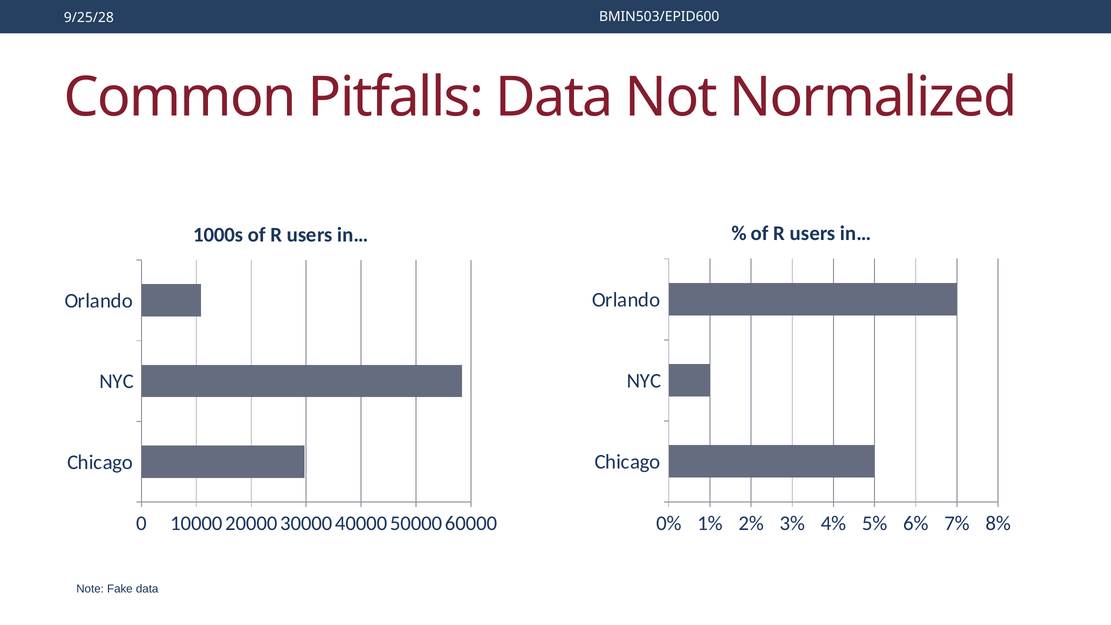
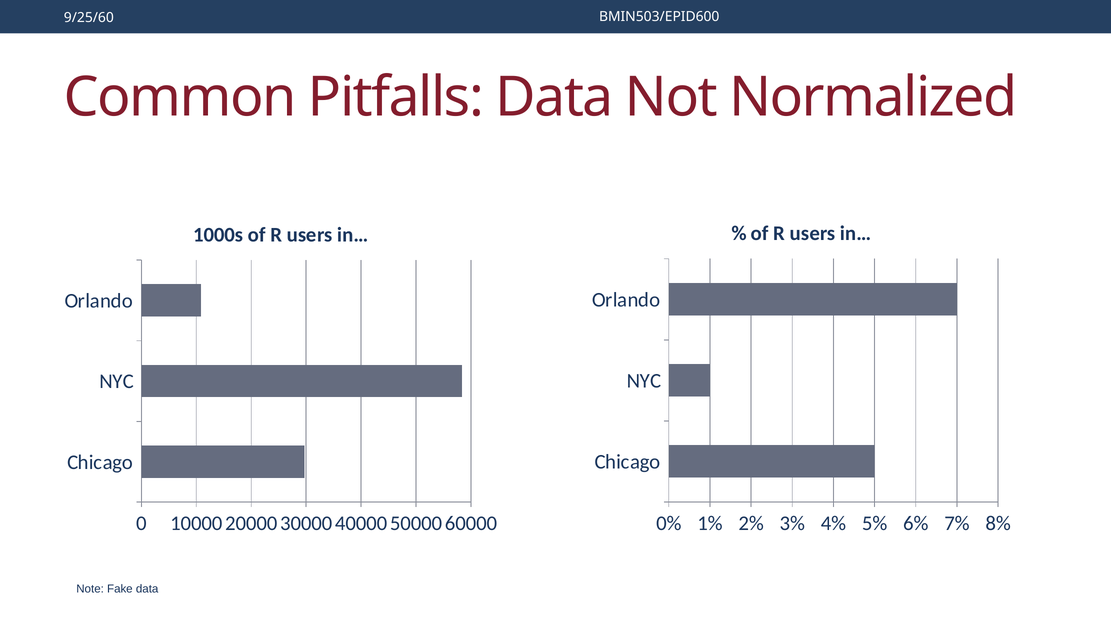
9/25/28: 9/25/28 -> 9/25/60 (89, 18)
